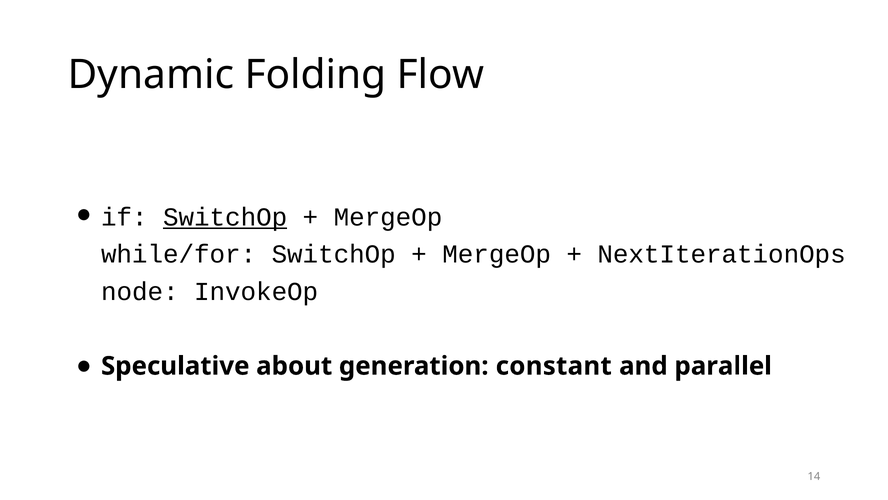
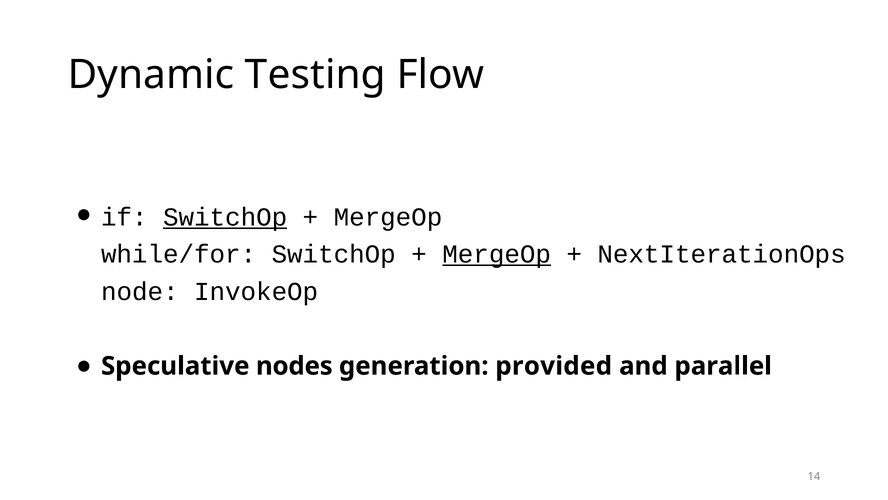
Folding: Folding -> Testing (315, 75)
MergeOp underline: none -> present (497, 254)
about: about -> nodes (294, 366)
constant: constant -> provided (554, 366)
